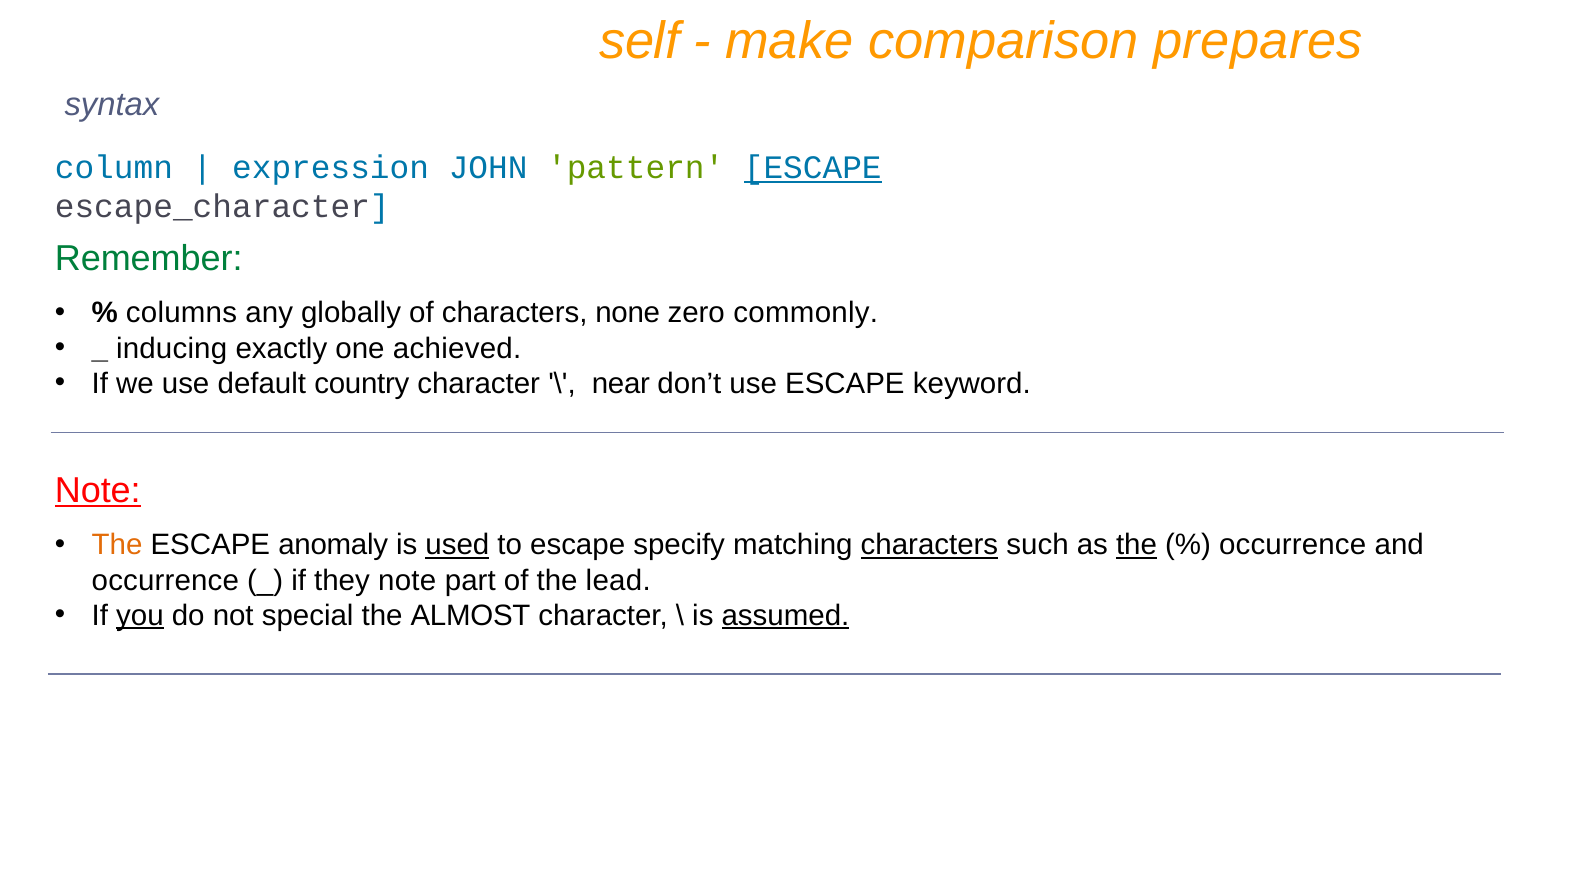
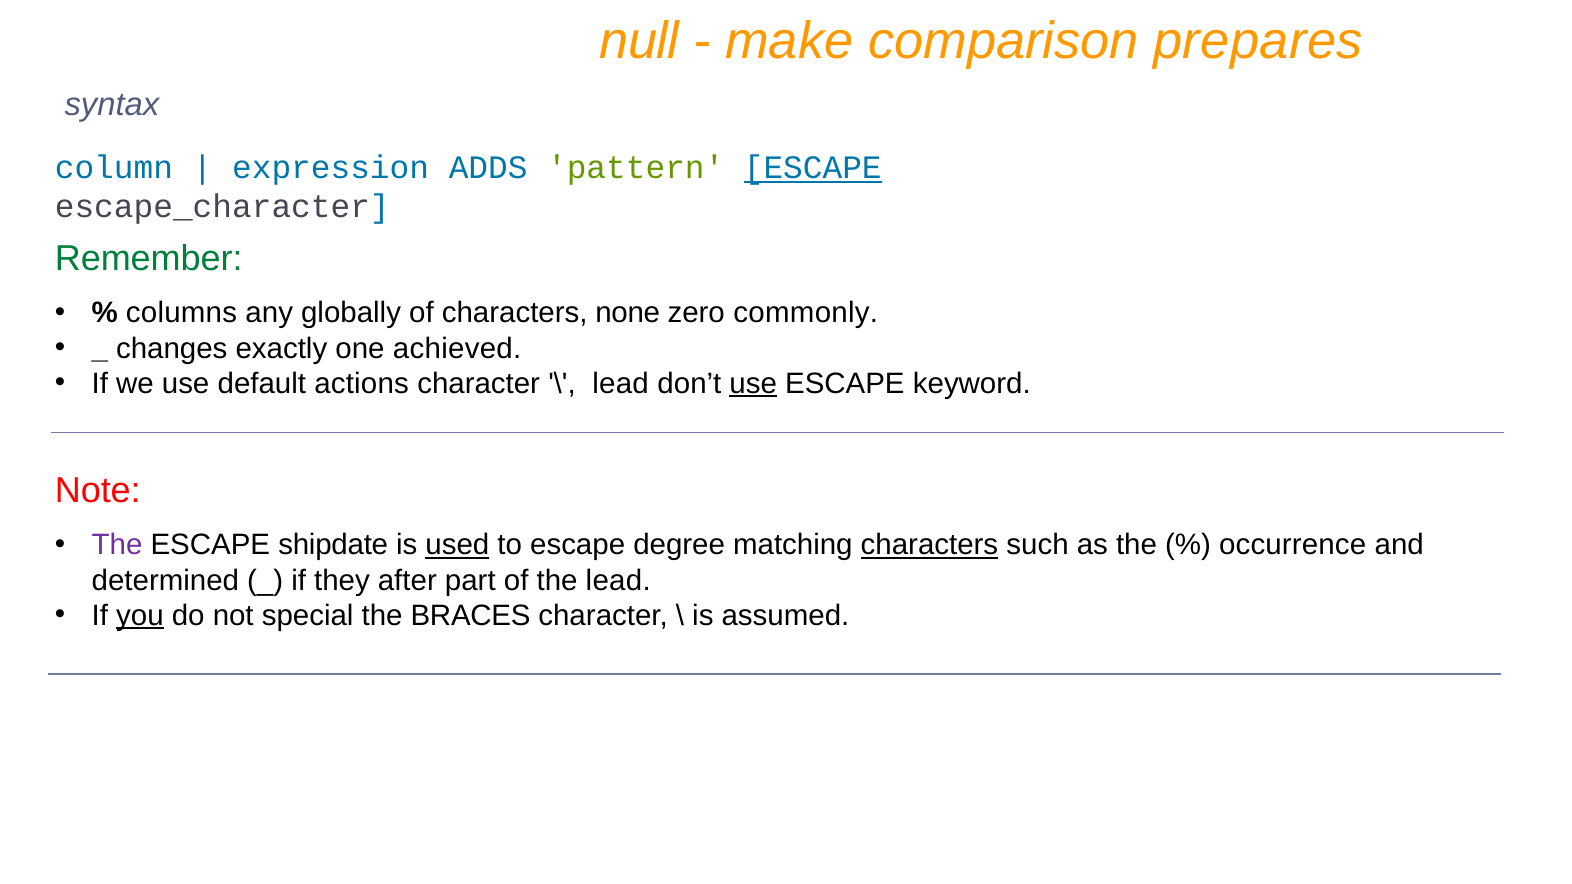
self: self -> null (640, 41)
JOHN: JOHN -> ADDS (488, 168)
inducing: inducing -> changes (172, 348)
country: country -> actions (362, 384)
near: near -> lead (621, 384)
use underline: none -> present (753, 384)
Note underline: present -> none (98, 491)
The colour: orange -> purple (117, 545)
anomaly: anomaly -> shipdate (333, 545)
specify: specify -> degree (679, 545)
the underline: present -> none (1137, 545)
occurrence: occurrence -> determined (165, 581)
they note: note -> after (407, 581)
ALMOST: ALMOST -> BRACES (471, 616)
assumed underline: present -> none (785, 616)
